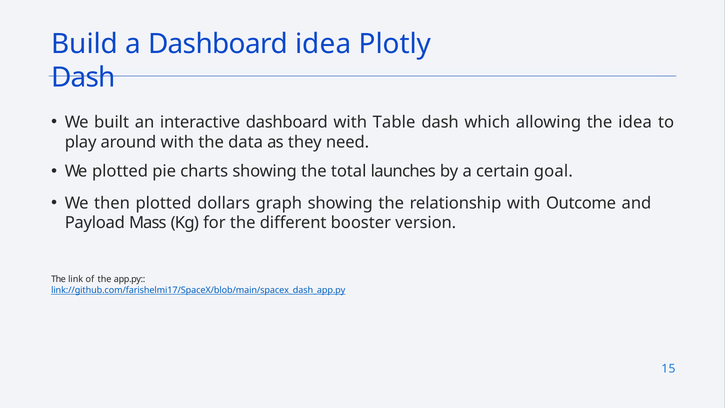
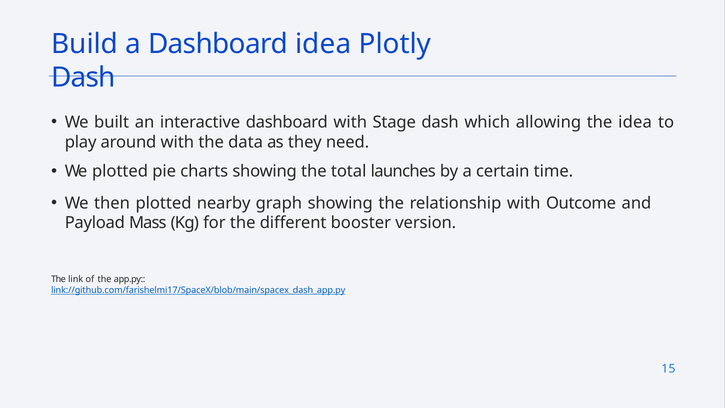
Table: Table -> Stage (394, 122)
goal: goal -> time (553, 171)
dollars: dollars -> nearby (224, 203)
